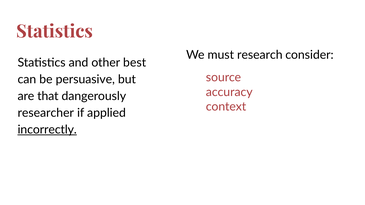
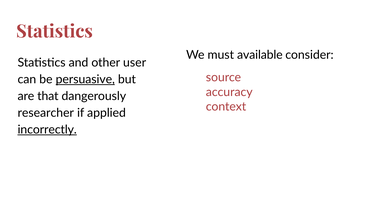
research: research -> available (260, 55)
best: best -> user (135, 63)
persuasive underline: none -> present (85, 79)
